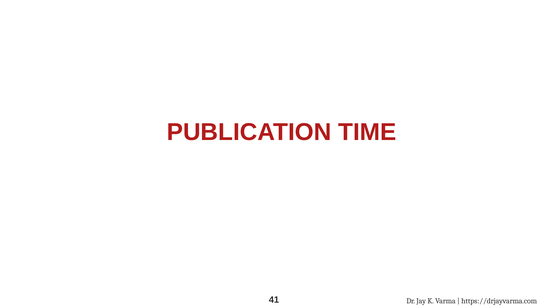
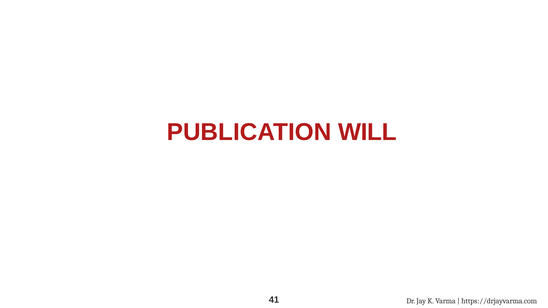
TIME: TIME -> WILL (367, 132)
